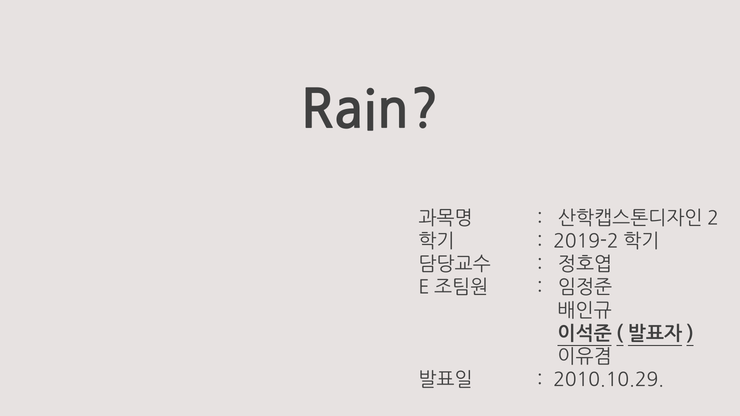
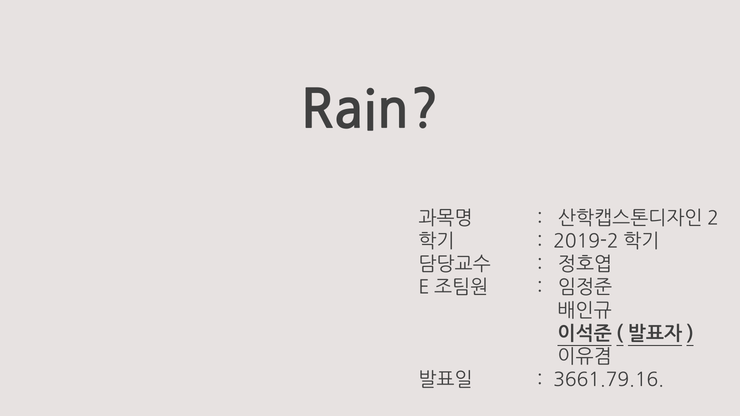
2010.10.29: 2010.10.29 -> 3661.79.16 (609, 380)
